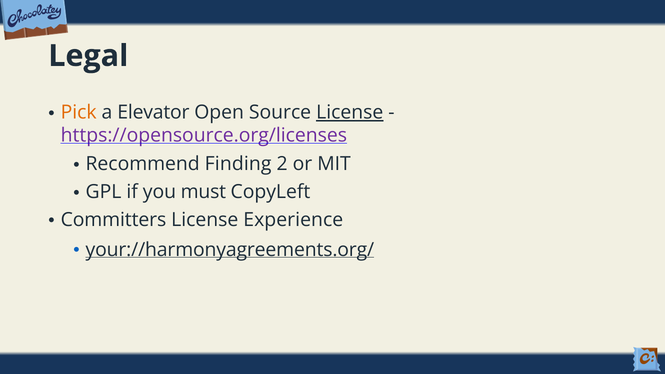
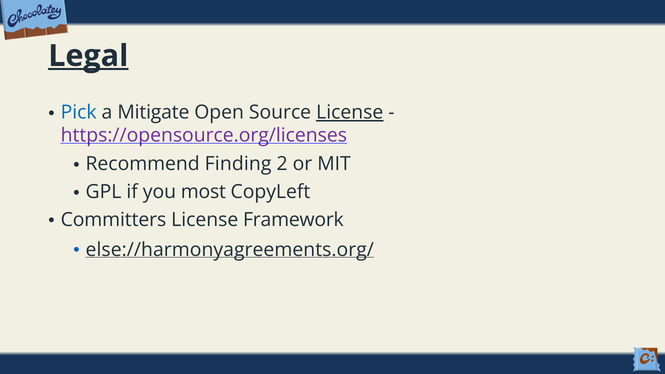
Legal underline: none -> present (88, 56)
Pick colour: orange -> blue (79, 112)
Elevator: Elevator -> Mitigate (153, 112)
must: must -> most (203, 192)
Experience: Experience -> Framework (293, 220)
your://harmonyagreements.org/: your://harmonyagreements.org/ -> else://harmonyagreements.org/ (230, 250)
